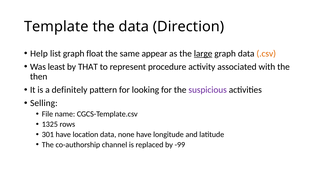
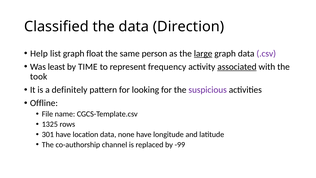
Template: Template -> Classified (56, 27)
appear: appear -> person (155, 53)
.csv colour: orange -> purple (266, 53)
THAT: THAT -> TIME (88, 67)
procedure: procedure -> frequency (167, 67)
associated underline: none -> present (237, 67)
then: then -> took (39, 77)
Selling: Selling -> Offline (44, 103)
